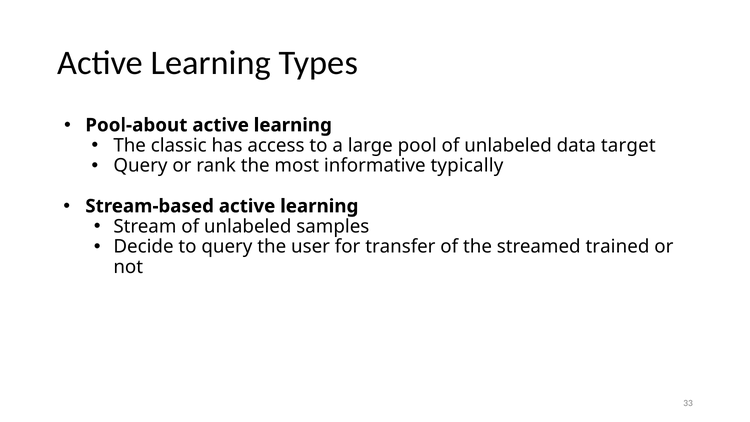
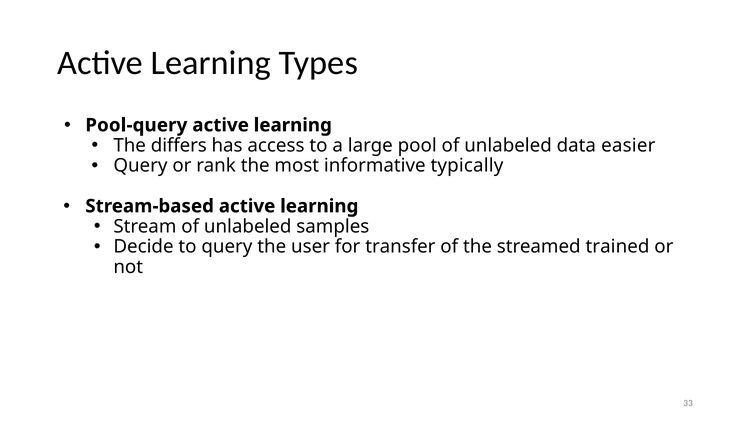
Pool-about: Pool-about -> Pool-query (136, 125)
classic: classic -> differs (179, 145)
target: target -> easier (628, 145)
